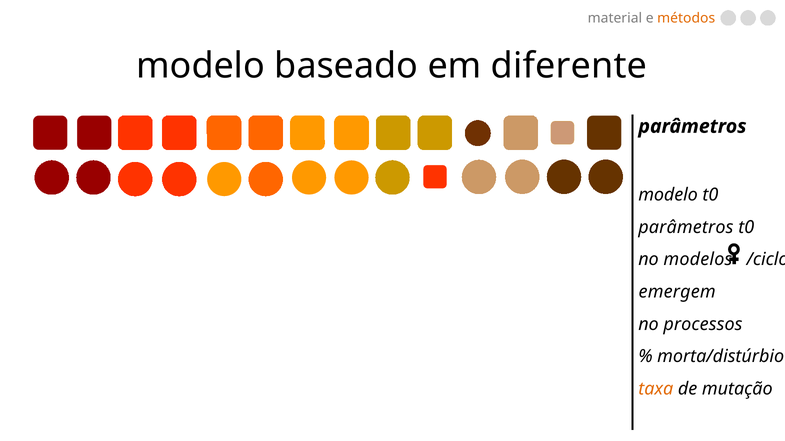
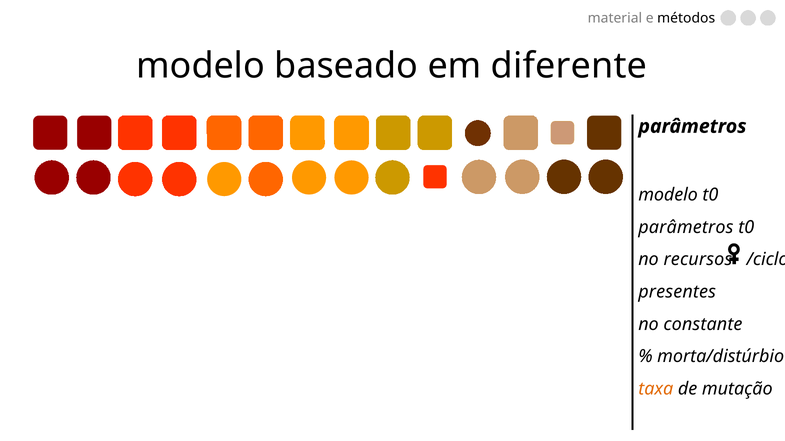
métodos colour: orange -> black (686, 18)
modelos: modelos -> recursos (698, 260)
emergem: emergem -> presentes (677, 292)
processos: processos -> constante (703, 325)
